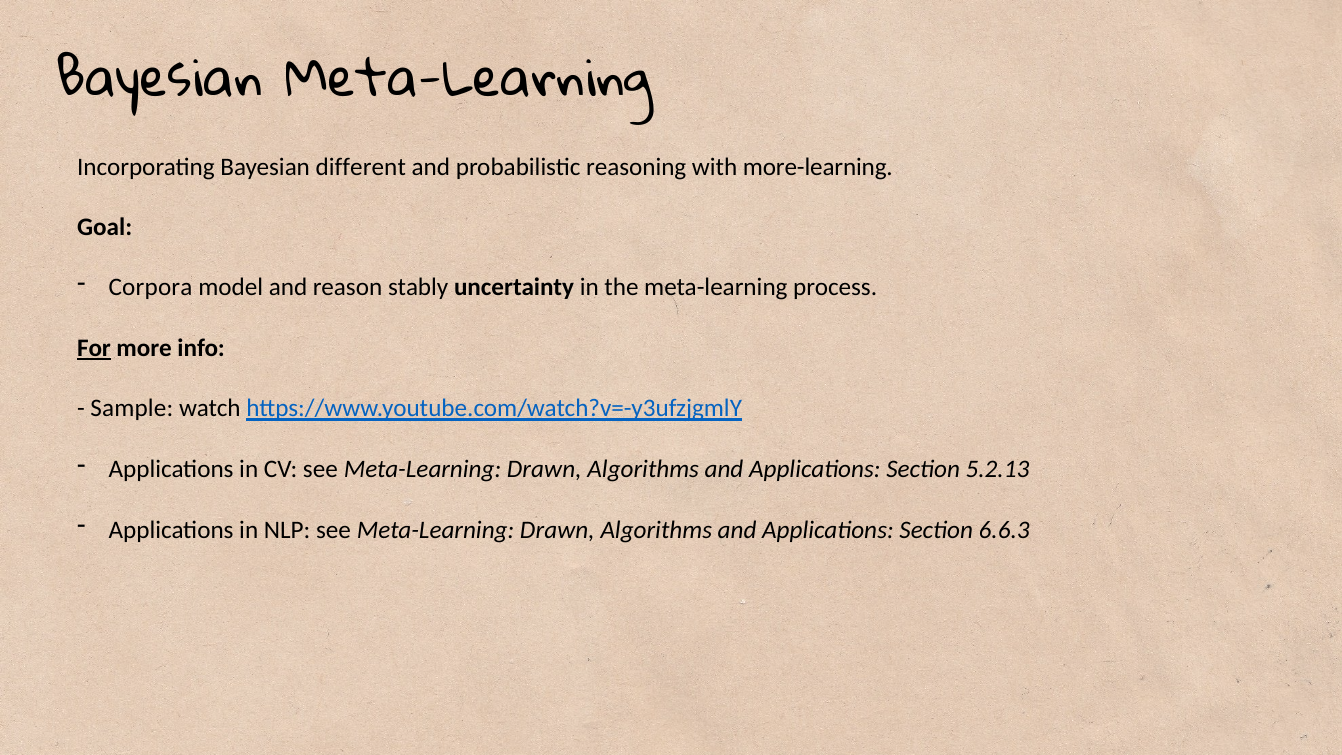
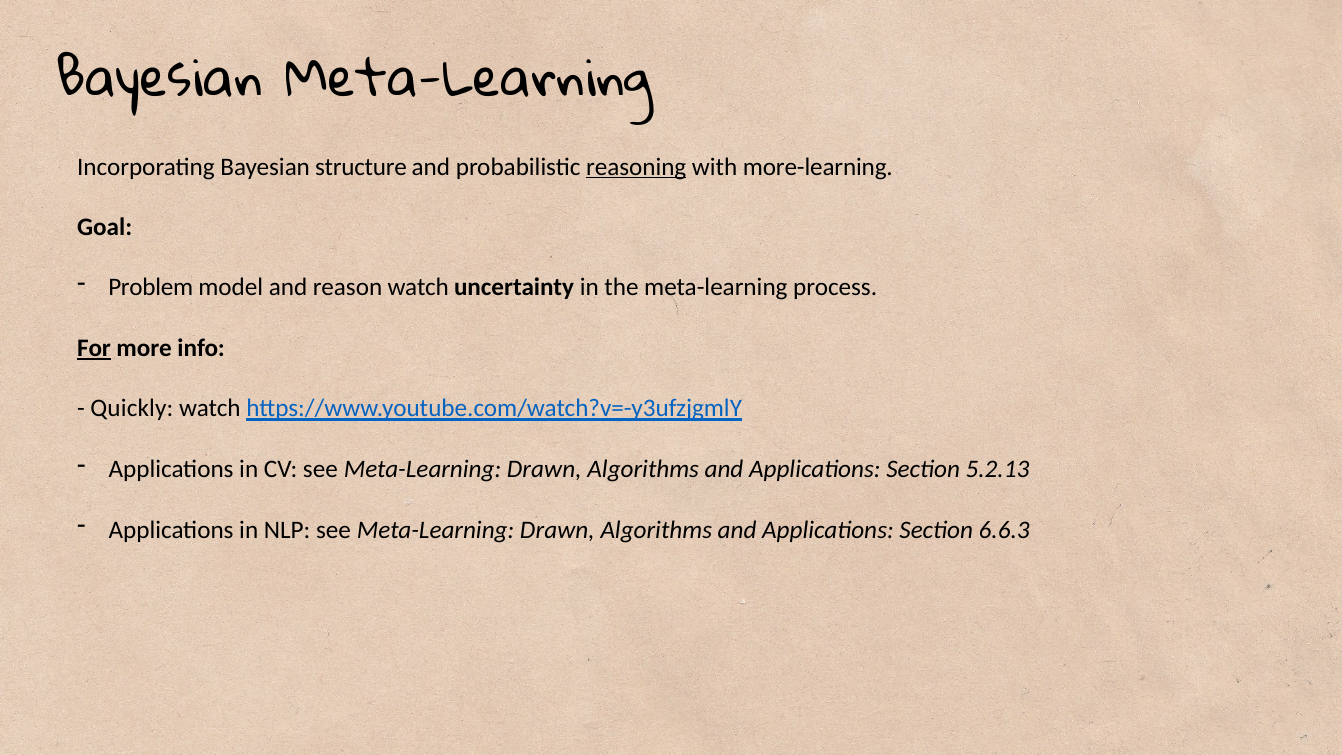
different: different -> structure (361, 167)
reasoning underline: none -> present (636, 167)
Corpora: Corpora -> Problem (151, 288)
reason stably: stably -> watch (418, 288)
Sample: Sample -> Quickly (132, 408)
